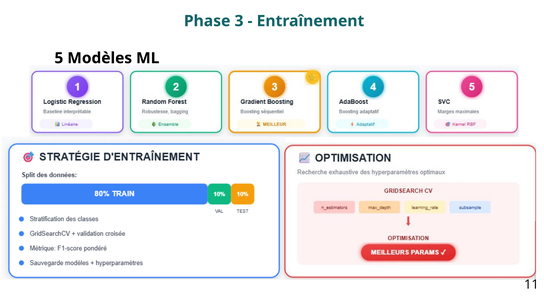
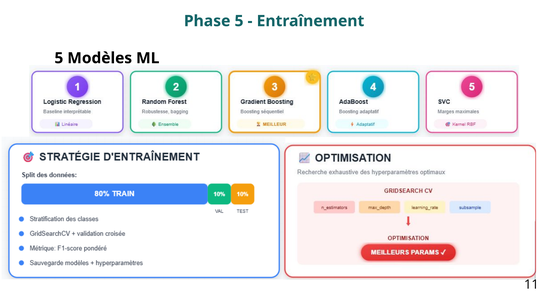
Phase 3: 3 -> 5 (239, 21)
